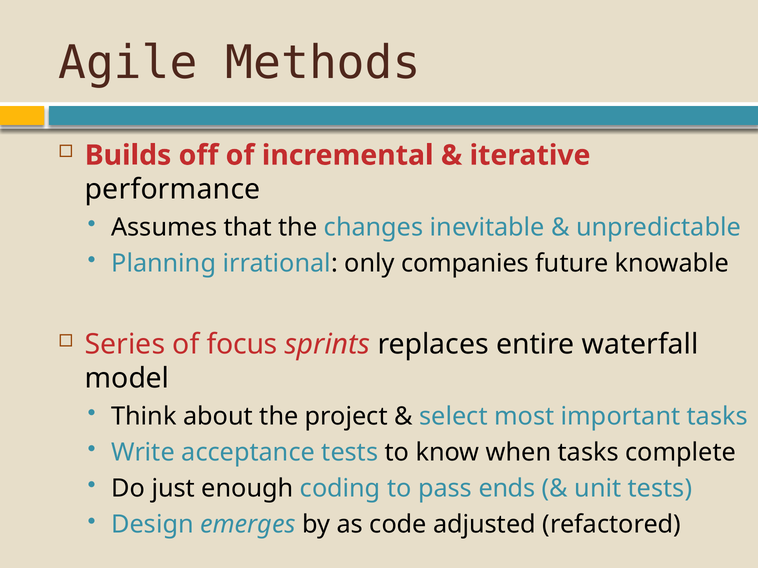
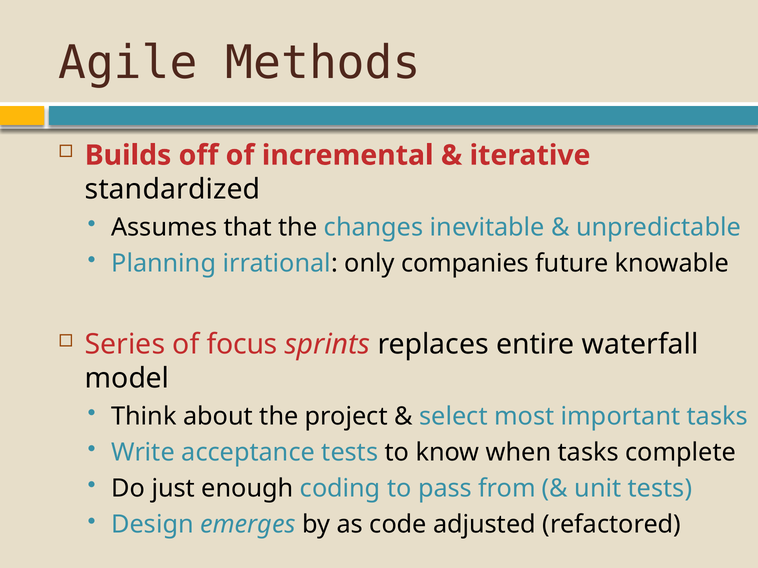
performance: performance -> standardized (173, 190)
ends: ends -> from (507, 489)
